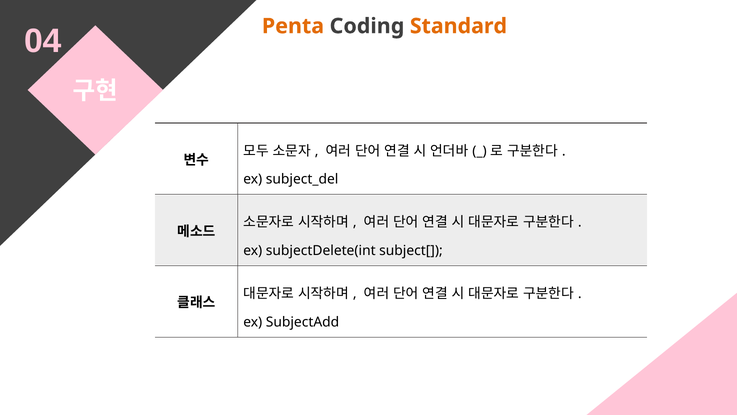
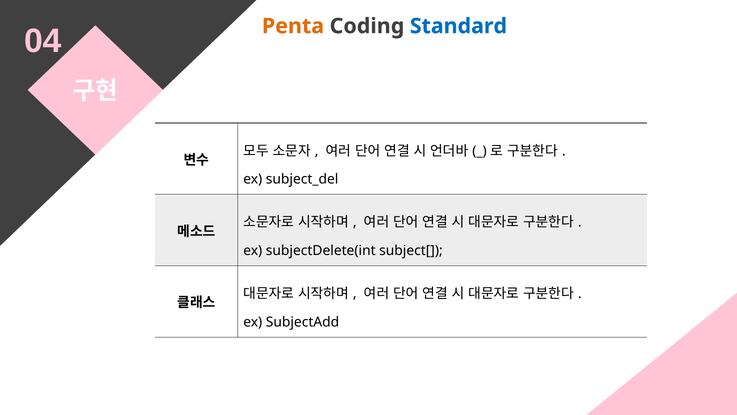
Standard colour: orange -> blue (458, 26)
